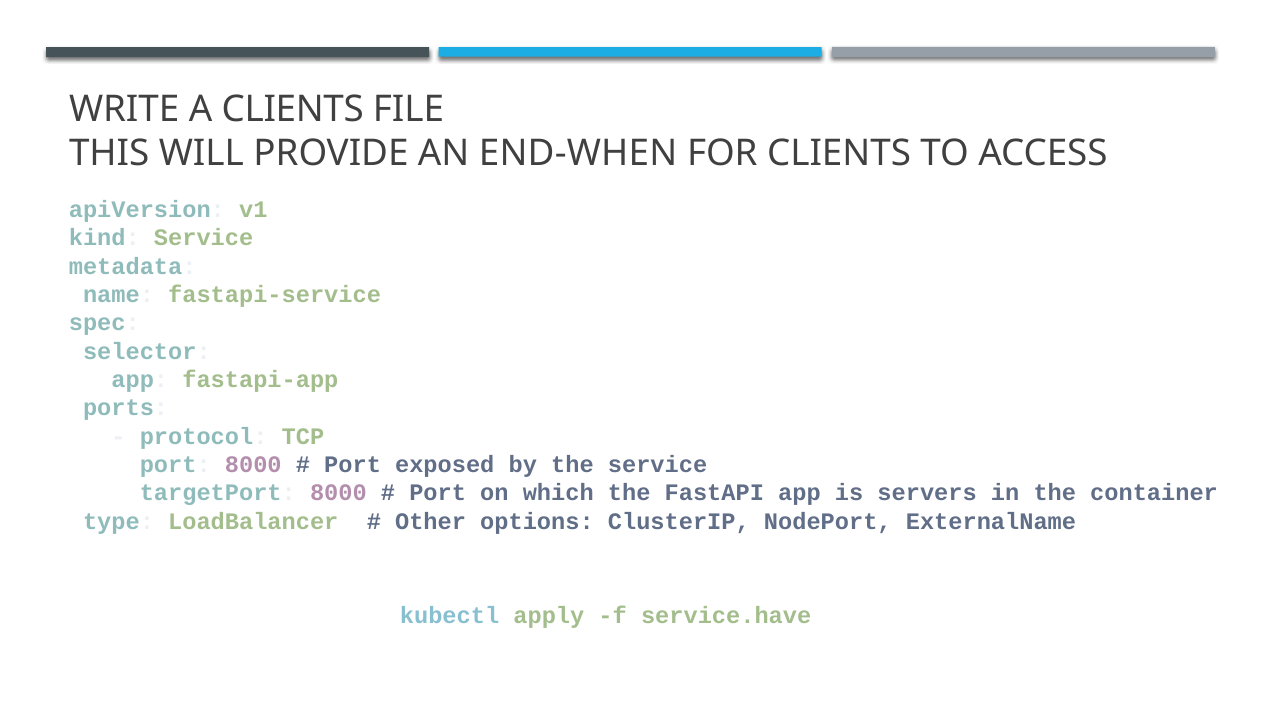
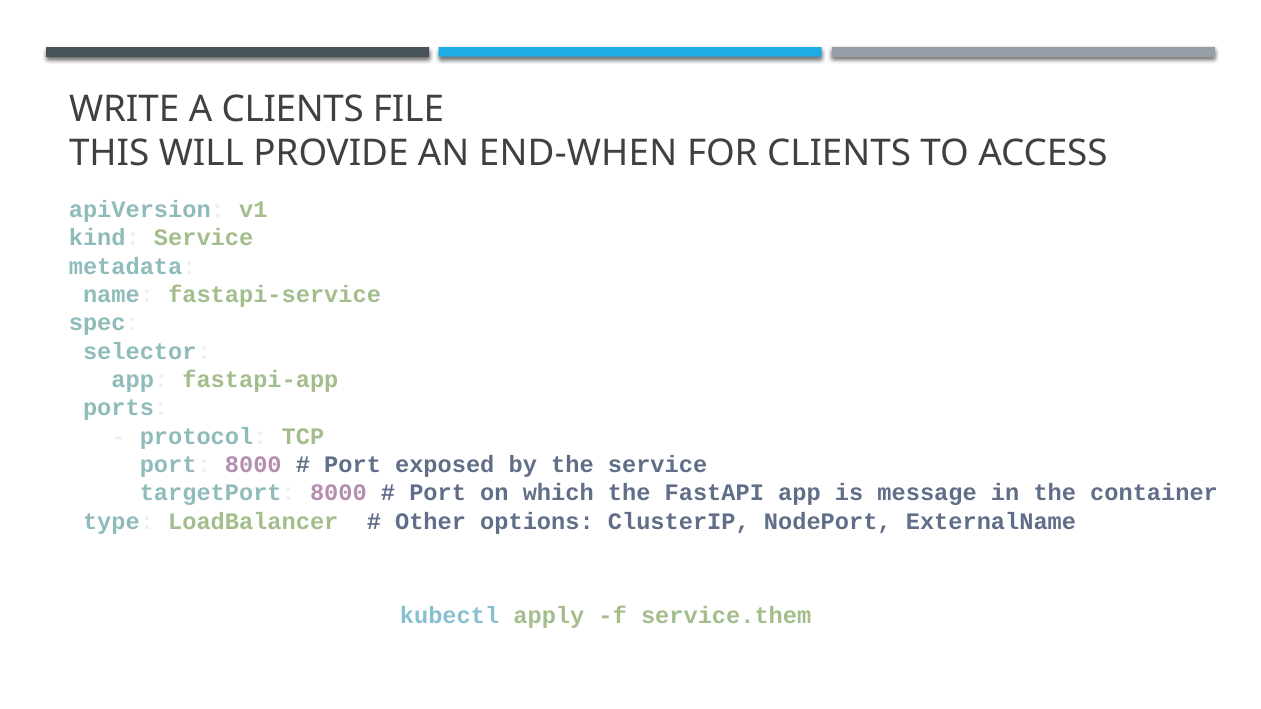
servers: servers -> message (927, 493)
service.have: service.have -> service.them (726, 616)
